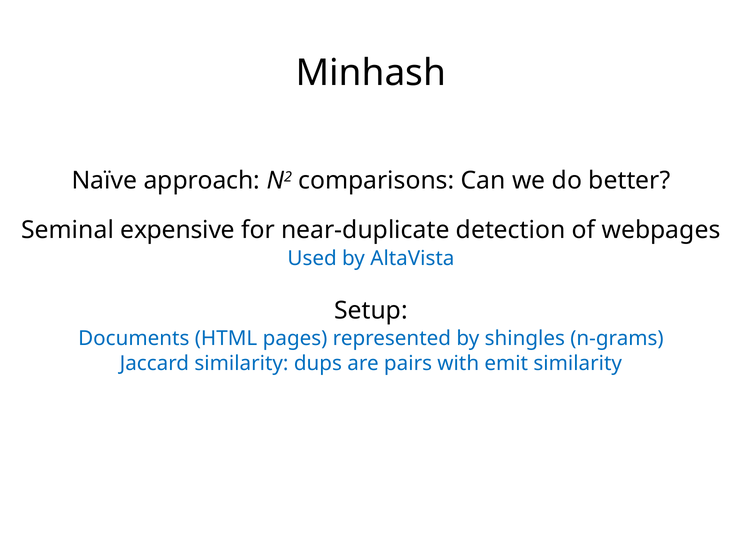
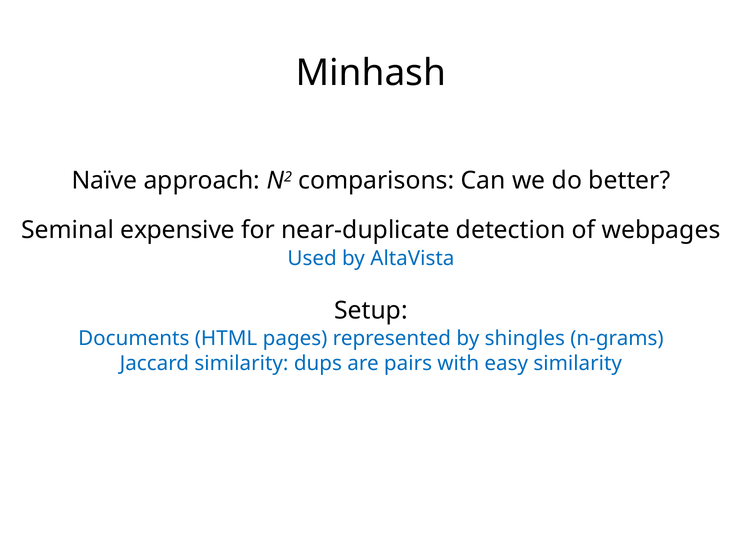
emit: emit -> easy (506, 364)
